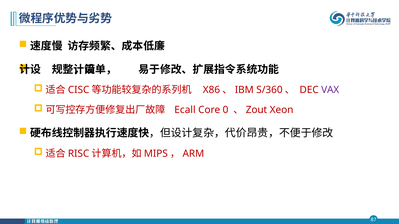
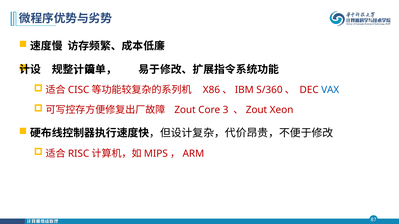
VAX colour: purple -> blue (330, 90)
Ecall: Ecall -> Zout (185, 110)
0: 0 -> 3 (226, 110)
